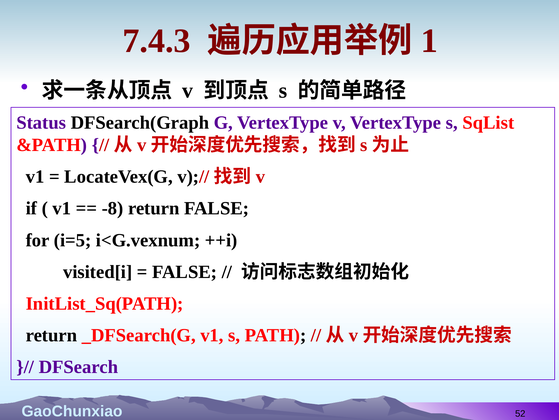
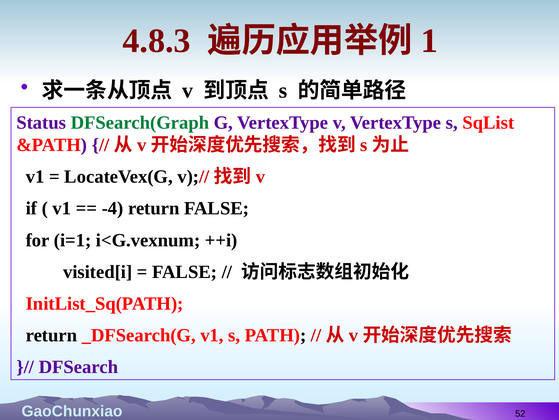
7.4.3: 7.4.3 -> 4.8.3 (157, 41)
DFSearch(Graph colour: black -> green (140, 122)
-8: -8 -> -4 (113, 208)
i=5: i=5 -> i=1 (73, 240)
